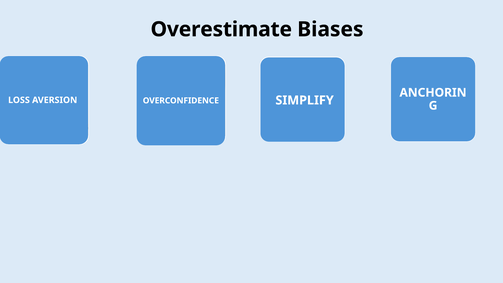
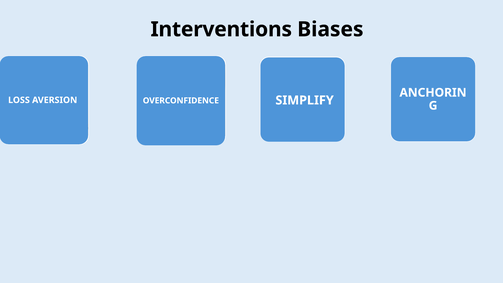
Overestimate: Overestimate -> Interventions (221, 29)
